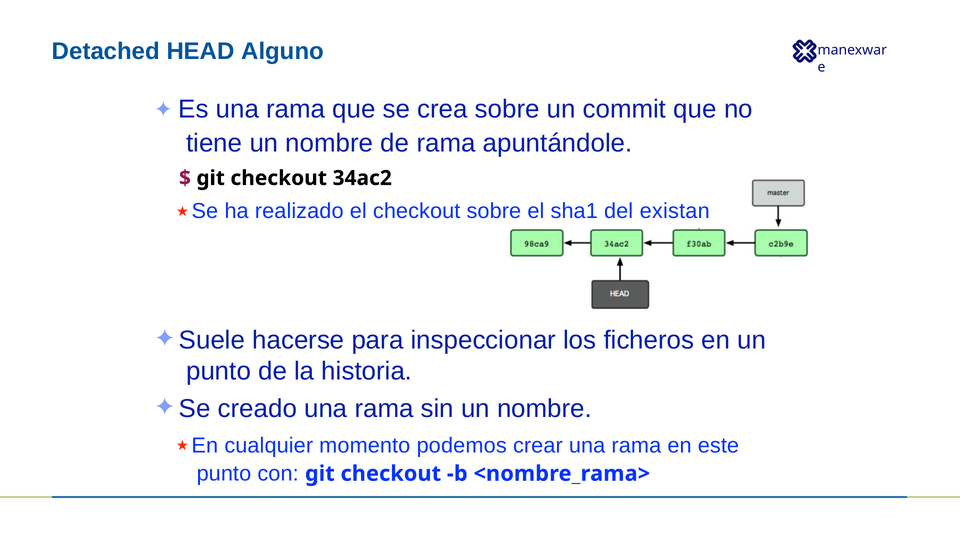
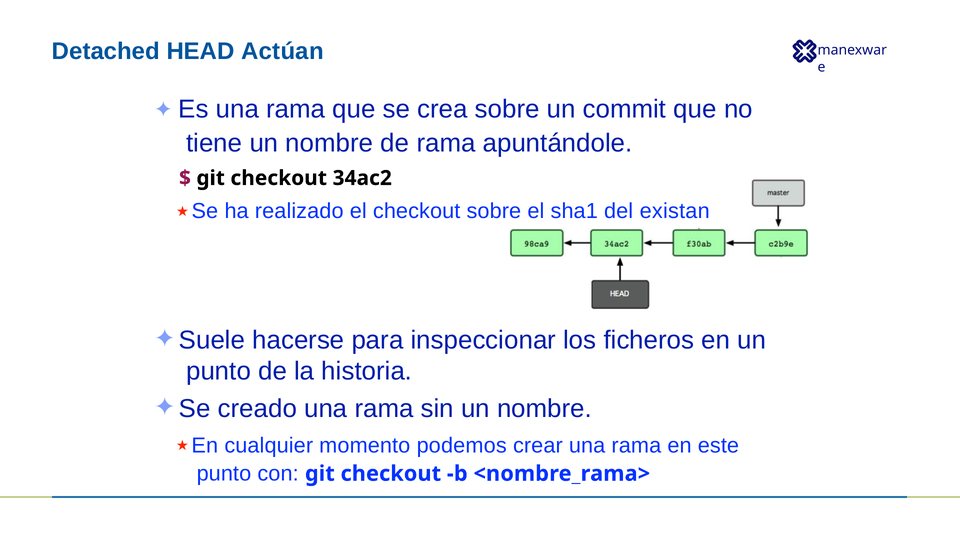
Alguno: Alguno -> Actúan (282, 51)
